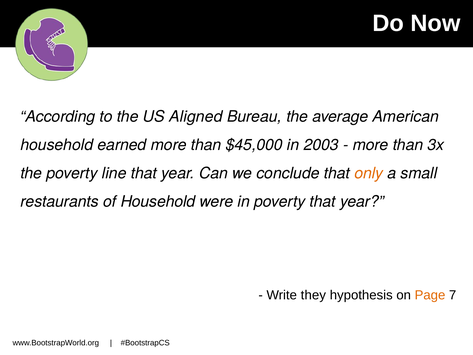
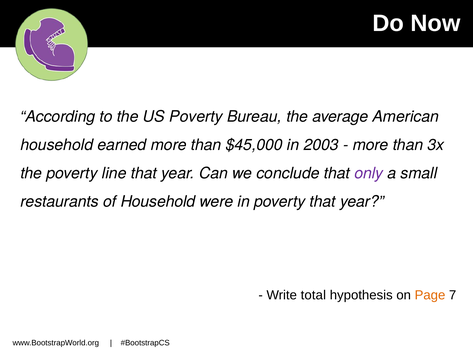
US Aligned: Aligned -> Poverty (196, 116)
only colour: orange -> purple (369, 173)
they: they -> total (313, 295)
